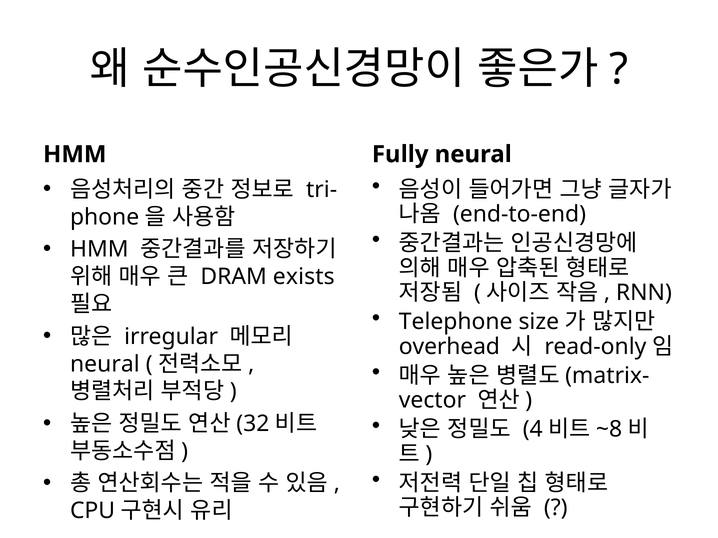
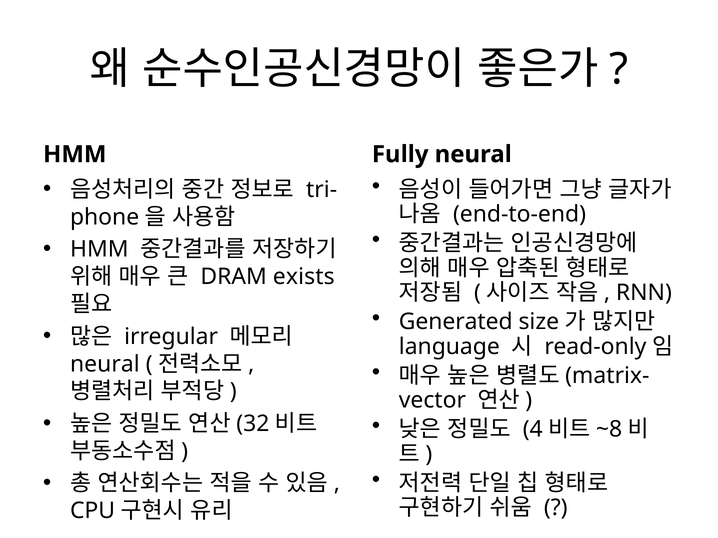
Telephone: Telephone -> Generated (456, 322)
overhead: overhead -> language (449, 347)
